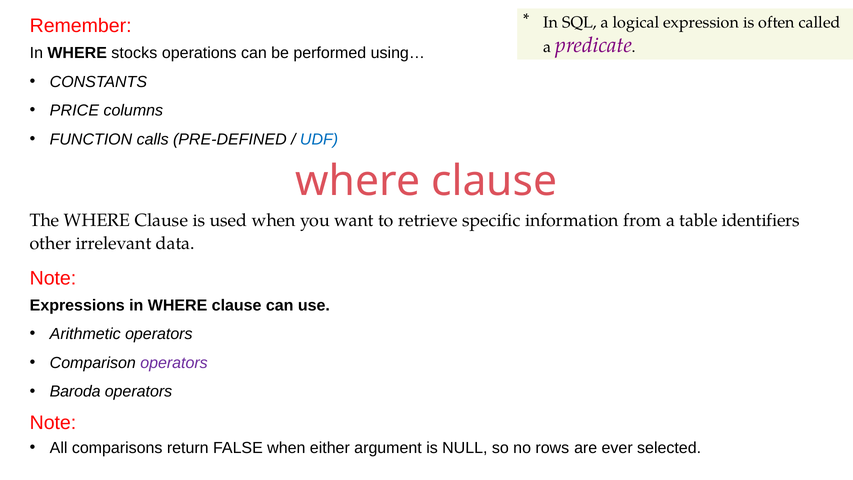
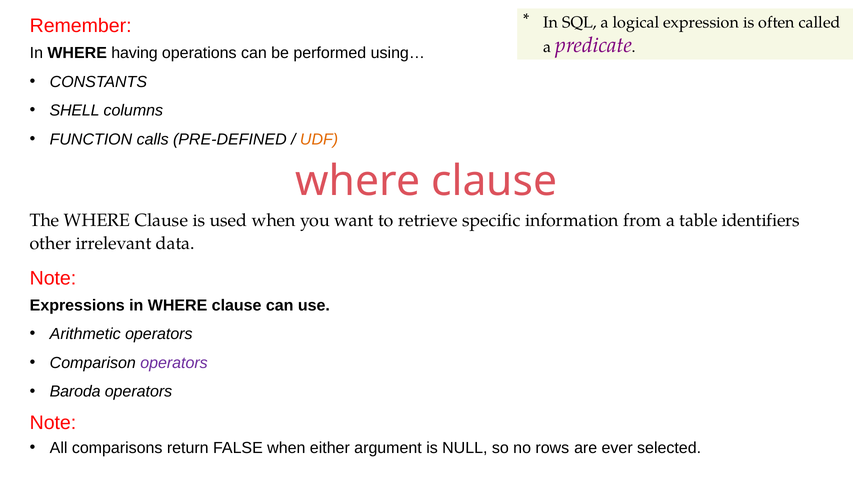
stocks: stocks -> having (134, 53)
PRICE: PRICE -> SHELL (75, 111)
UDF colour: blue -> orange (319, 139)
